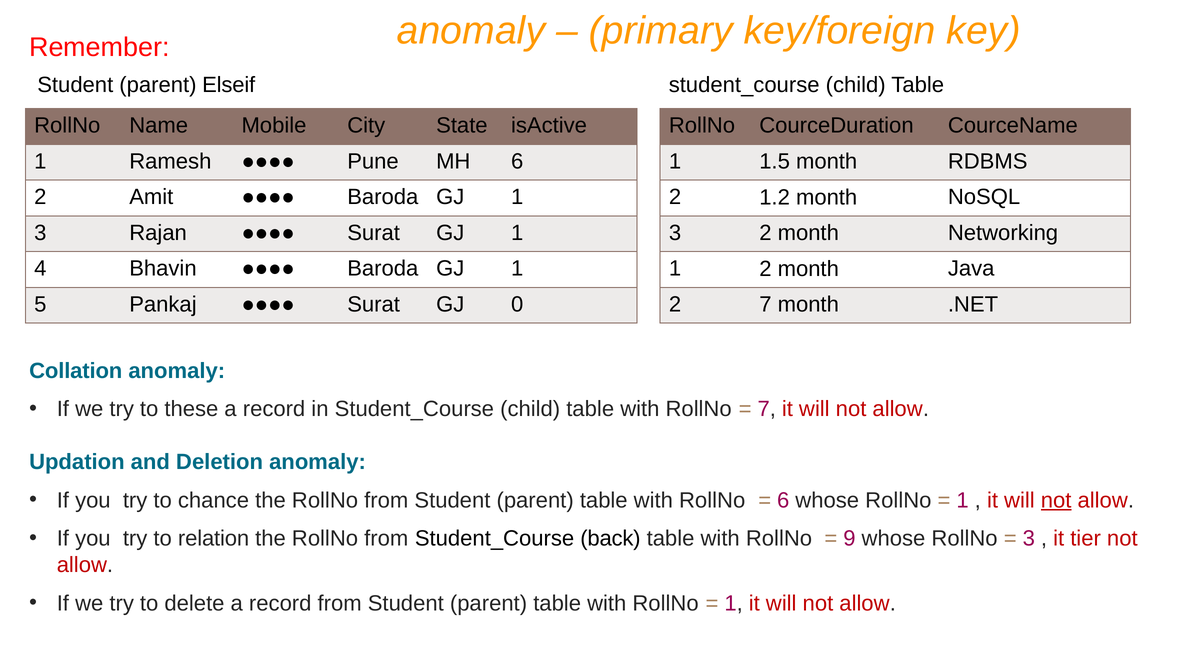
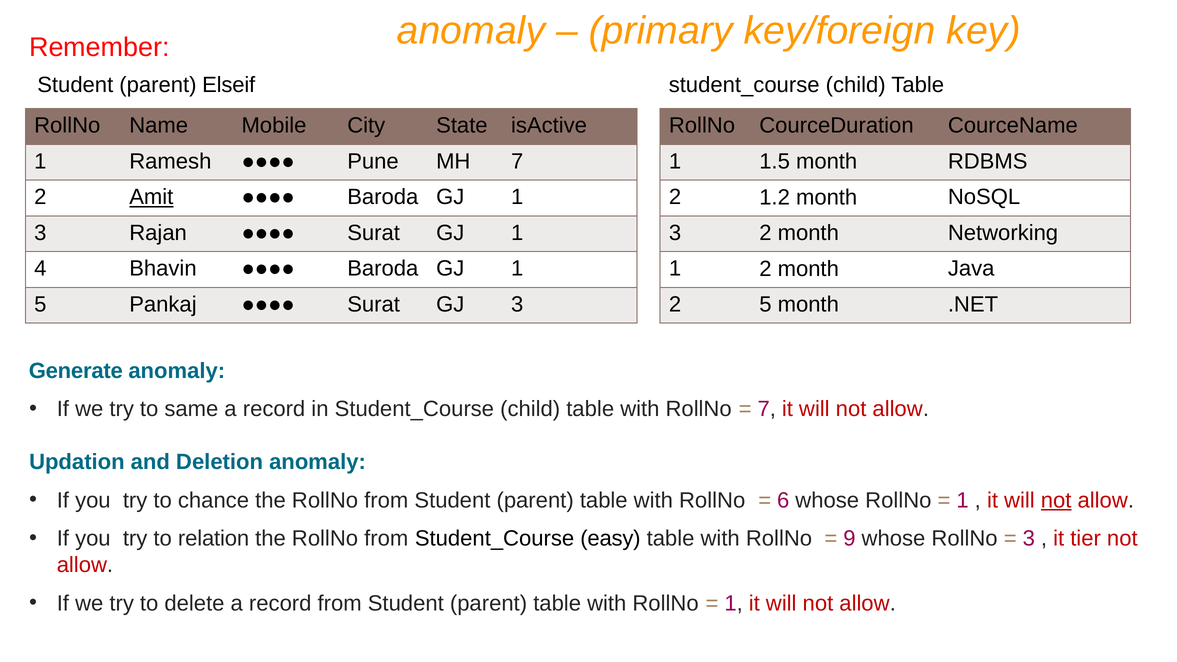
MH 6: 6 -> 7 (517, 161)
Amit underline: none -> present (151, 197)
GJ 0: 0 -> 3 (517, 304)
2 7: 7 -> 5 (765, 305)
Collation: Collation -> Generate (76, 371)
these: these -> same (191, 409)
back: back -> easy (610, 539)
